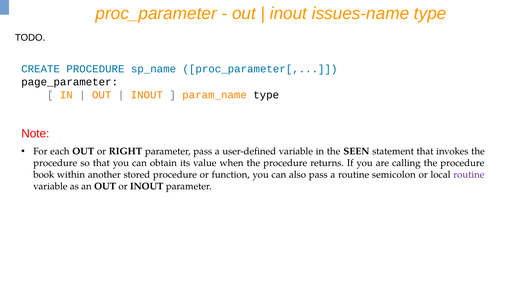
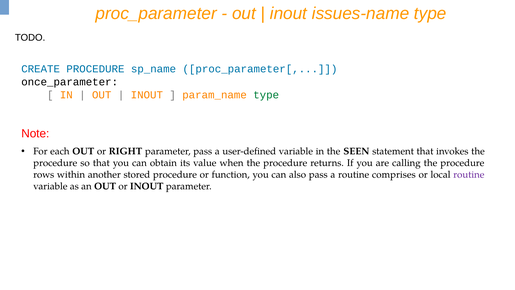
page_parameter: page_parameter -> once_parameter (70, 82)
type colour: black -> green (266, 95)
book: book -> rows (44, 174)
semicolon: semicolon -> comprises (394, 174)
